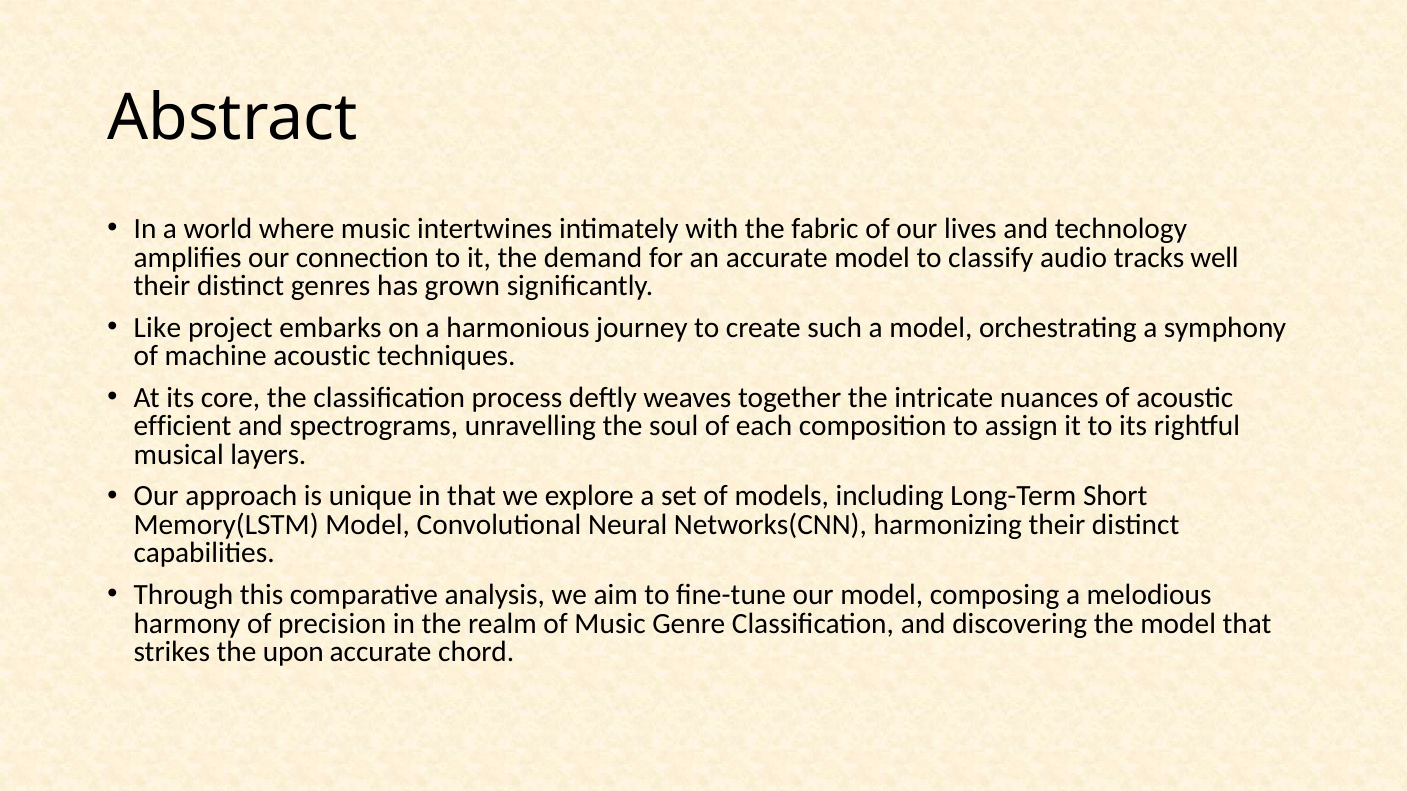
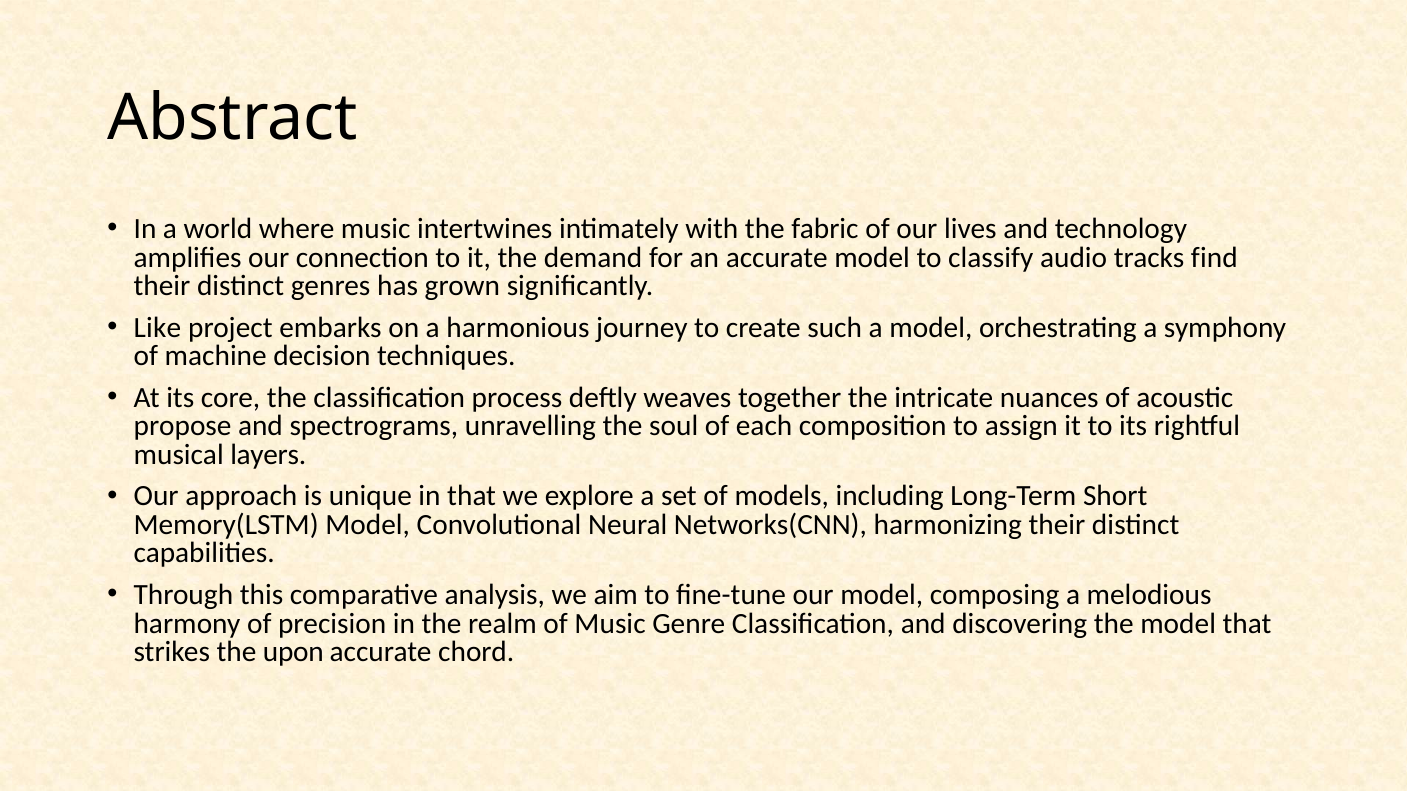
well: well -> find (1214, 258)
machine acoustic: acoustic -> decision (322, 356)
efficient: efficient -> propose (183, 426)
